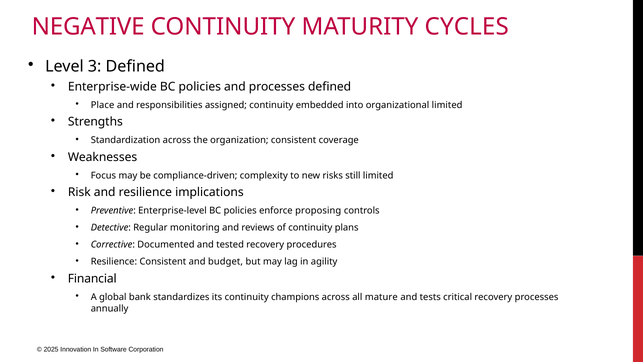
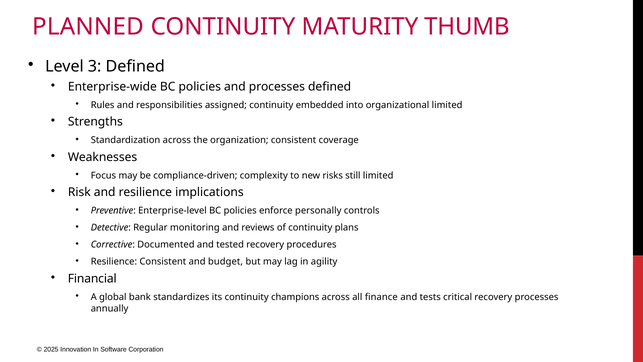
NEGATIVE: NEGATIVE -> PLANNED (88, 27)
CYCLES: CYCLES -> THUMB (467, 27)
Place: Place -> Rules (103, 105)
proposing: proposing -> personally (318, 211)
mature: mature -> finance (381, 297)
